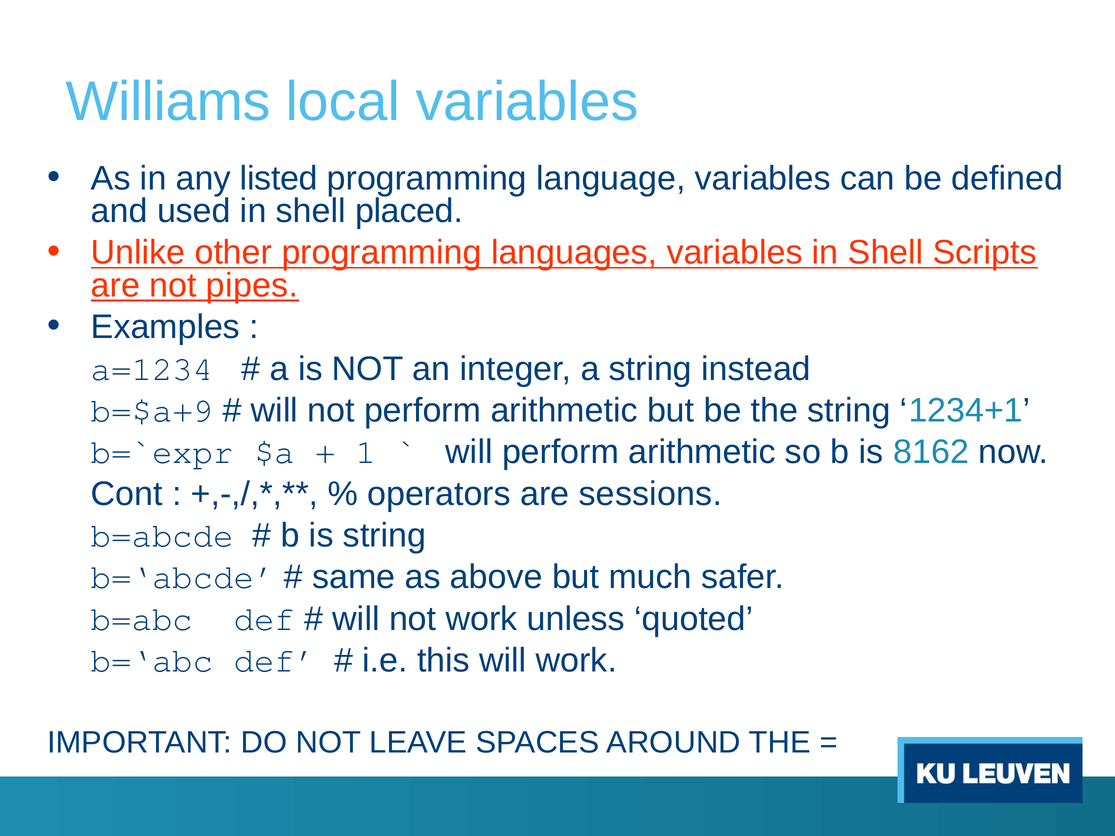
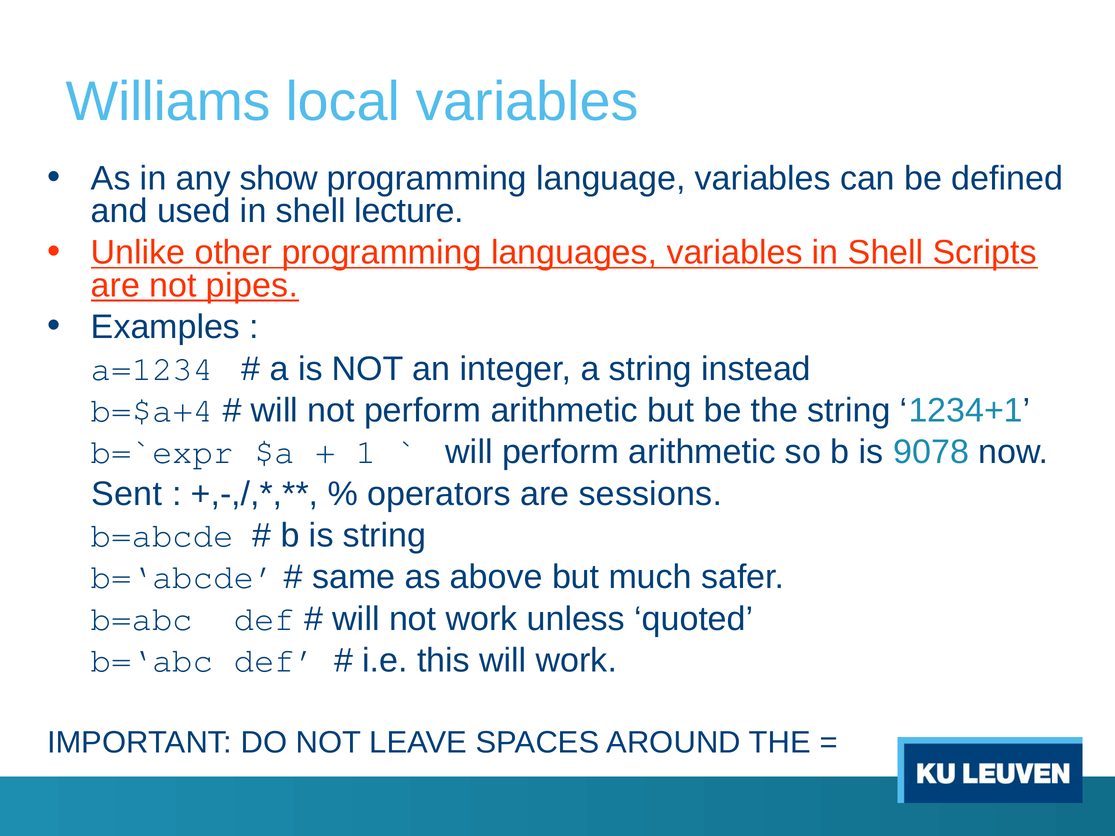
listed: listed -> show (279, 178)
placed: placed -> lecture (409, 211)
b=$a+9: b=$a+9 -> b=$a+4 (152, 411)
8162: 8162 -> 9078 (931, 452)
Cont: Cont -> Sent (127, 494)
